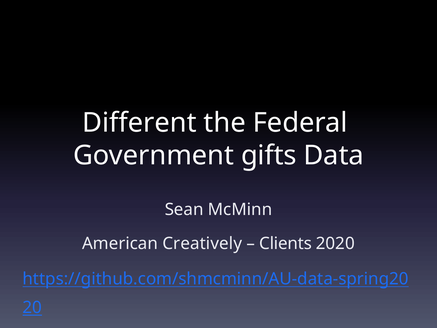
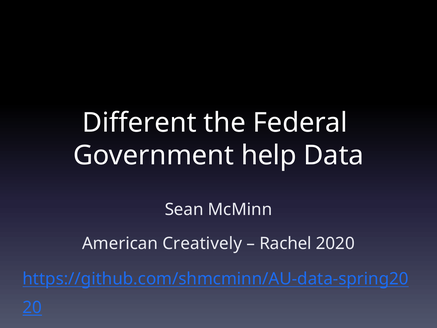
gifts: gifts -> help (269, 155)
Clients: Clients -> Rachel (286, 243)
